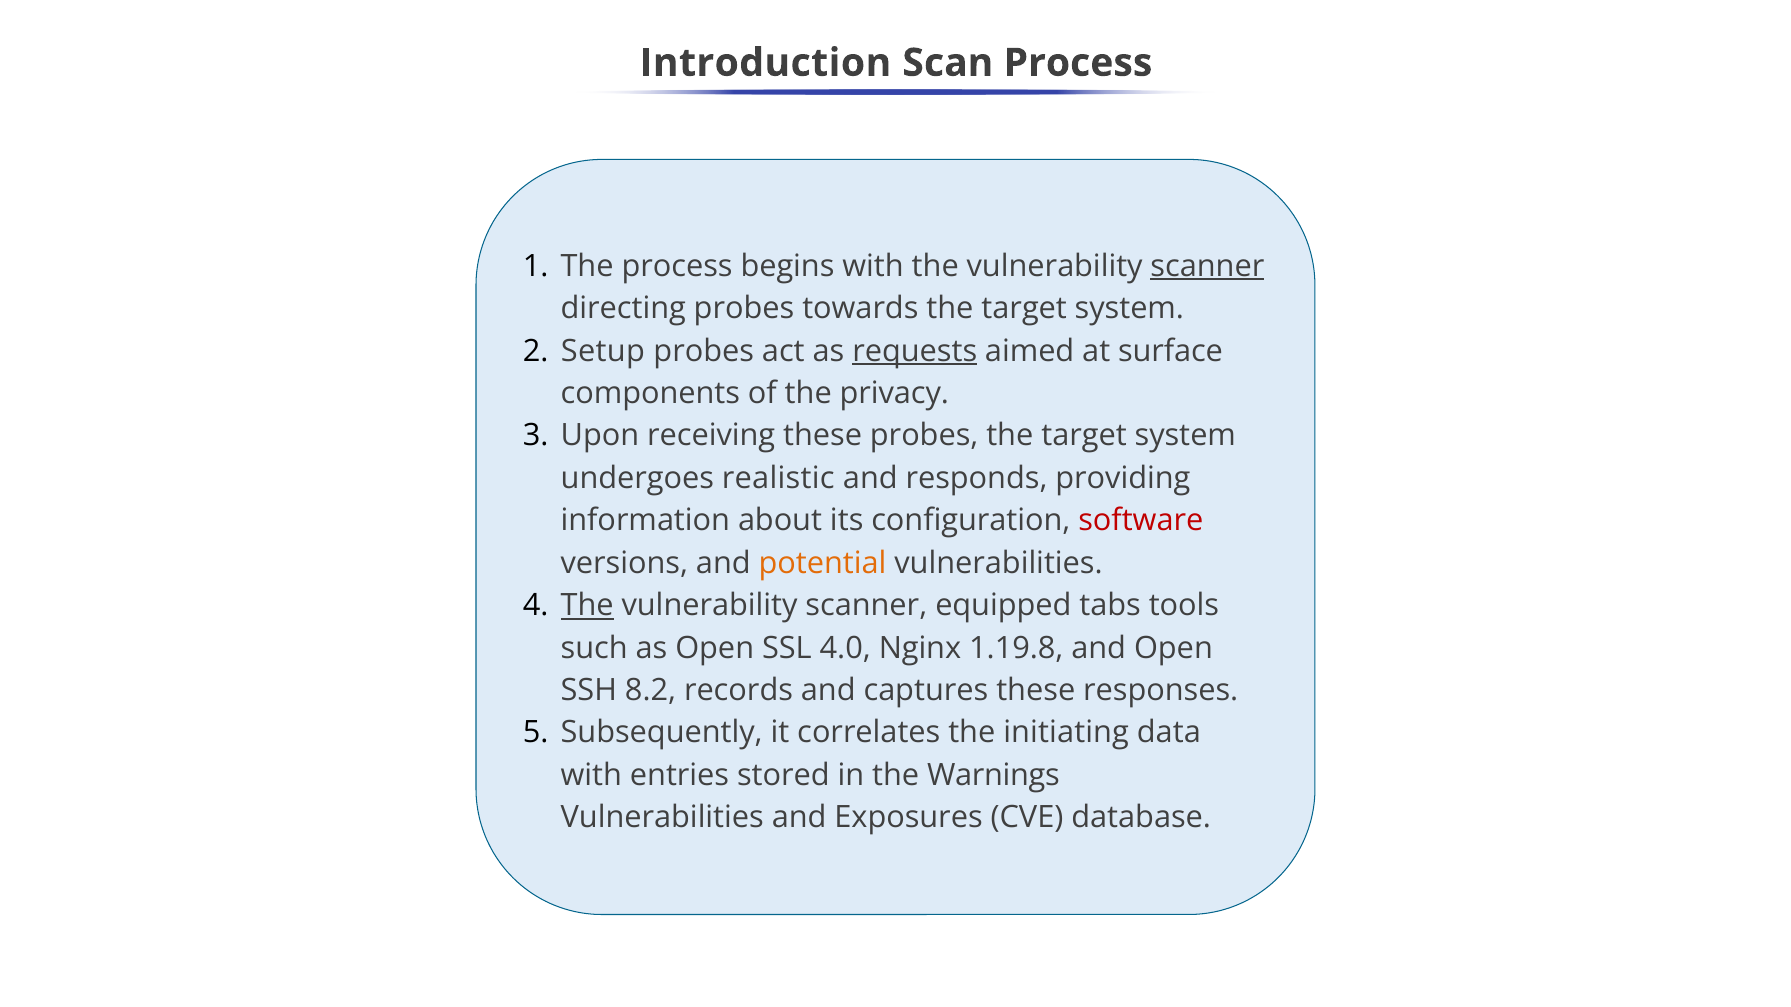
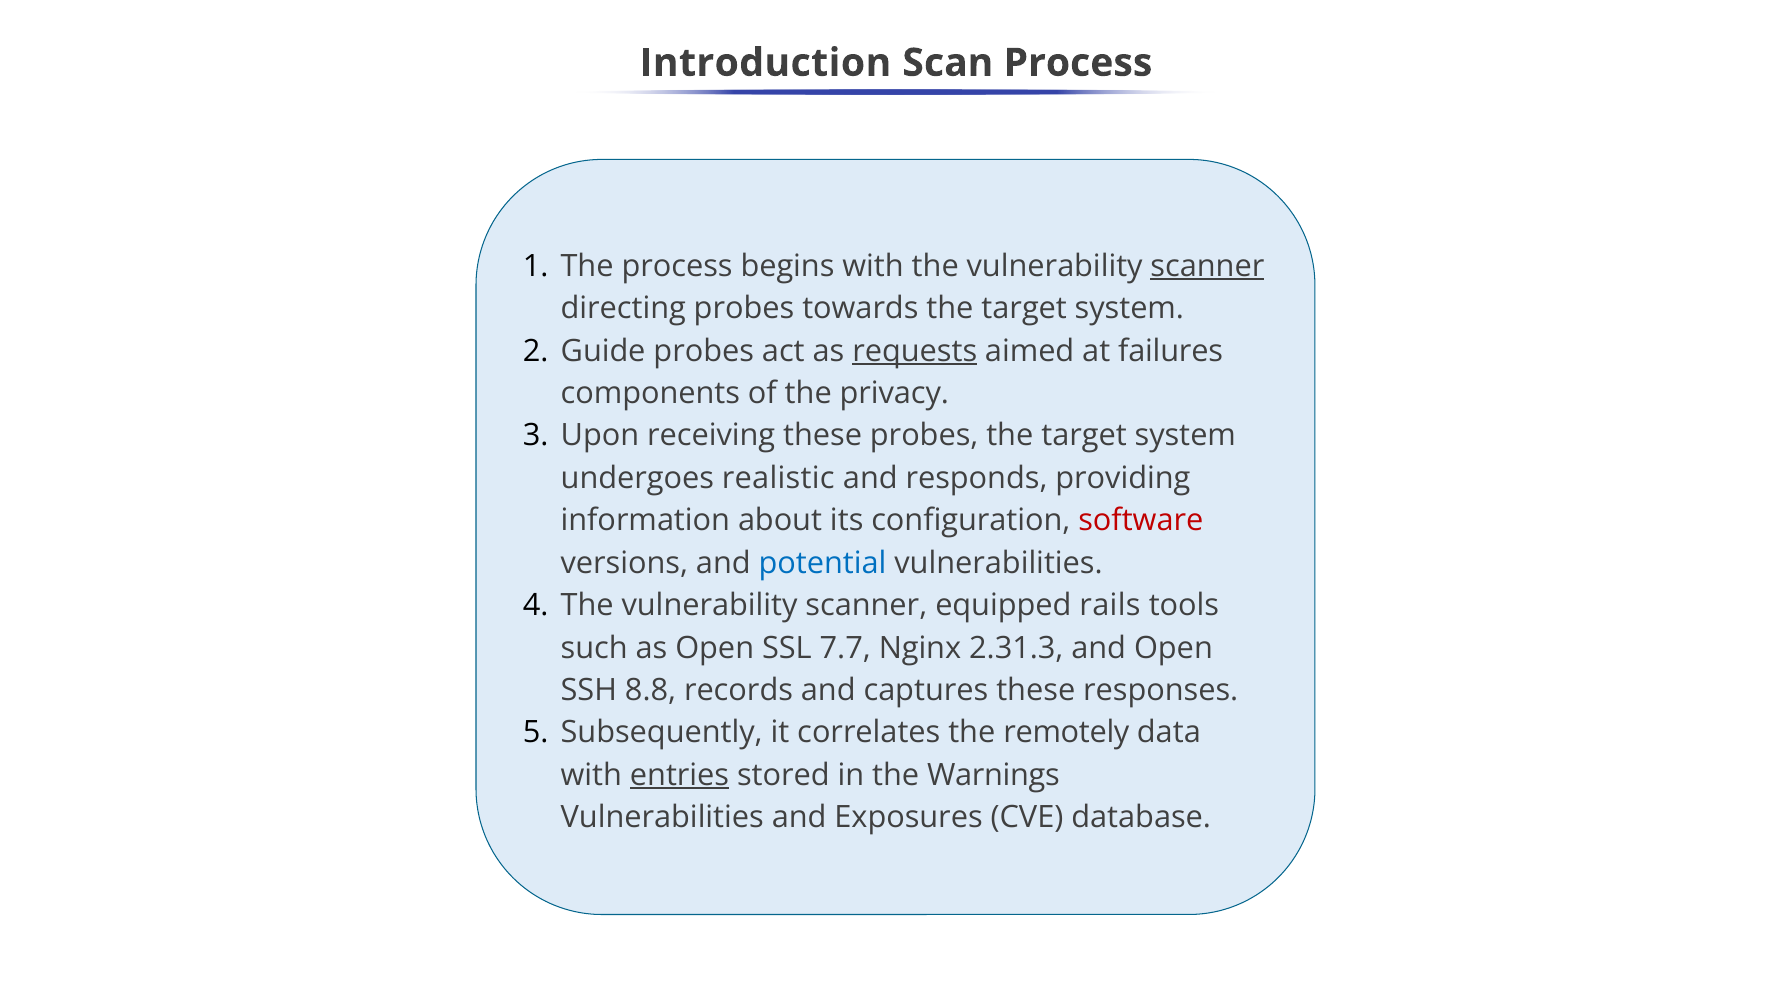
Setup: Setup -> Guide (603, 351)
surface: surface -> failures (1171, 351)
potential colour: orange -> blue (823, 563)
The underline: present -> none (587, 606)
tabs: tabs -> rails (1110, 606)
4.0: 4.0 -> 7.7 (845, 648)
1.19.8: 1.19.8 -> 2.31.3 (1016, 648)
8.2: 8.2 -> 8.8 (651, 691)
initiating: initiating -> remotely (1066, 733)
entries underline: none -> present (680, 775)
